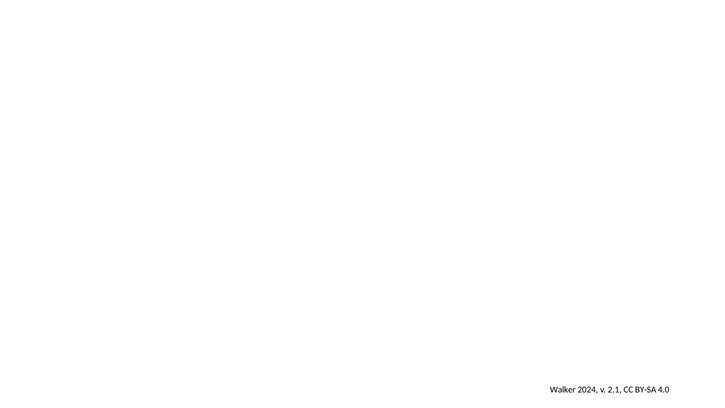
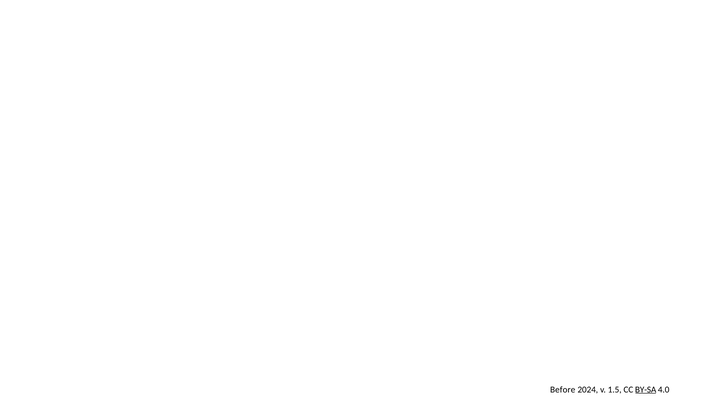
Walker: Walker -> Before (563, 389)
2.1: 2.1 -> 1.5 (615, 389)
BY-SA underline: none -> present (646, 389)
